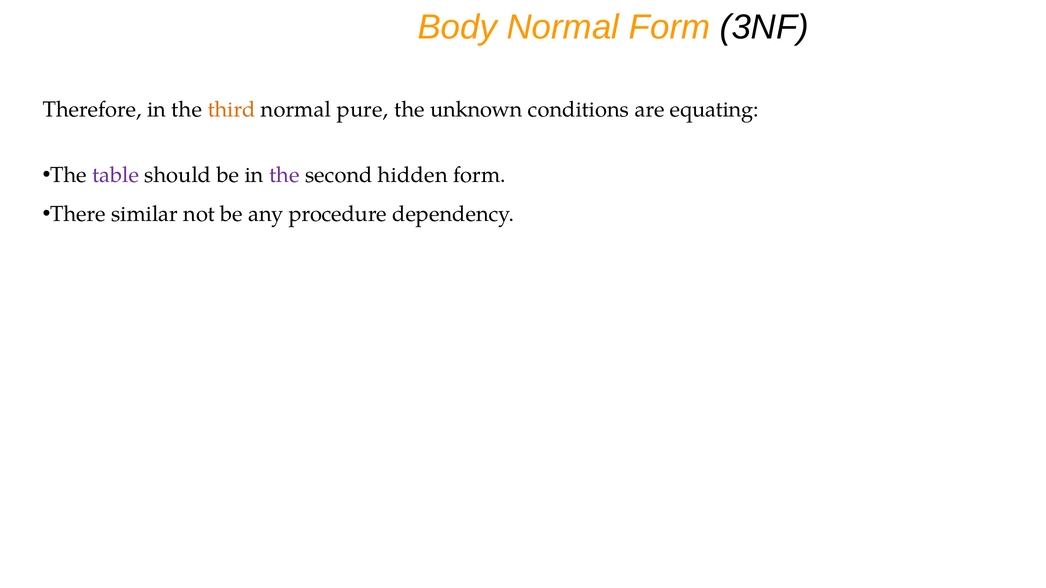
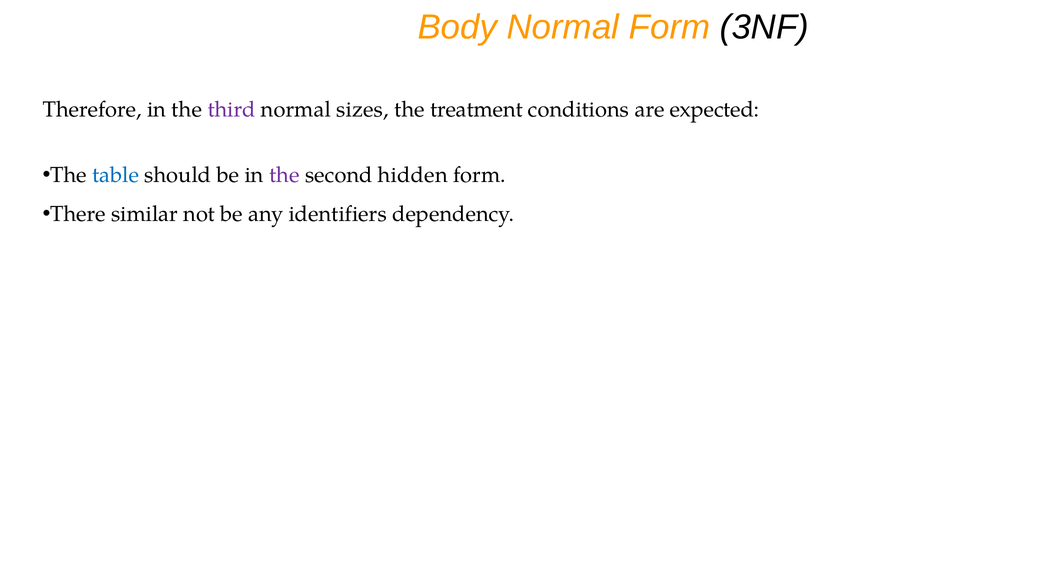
third colour: orange -> purple (231, 110)
pure: pure -> sizes (363, 110)
unknown: unknown -> treatment (476, 110)
equating: equating -> expected (714, 110)
table colour: purple -> blue (116, 175)
procedure: procedure -> identifiers (338, 214)
